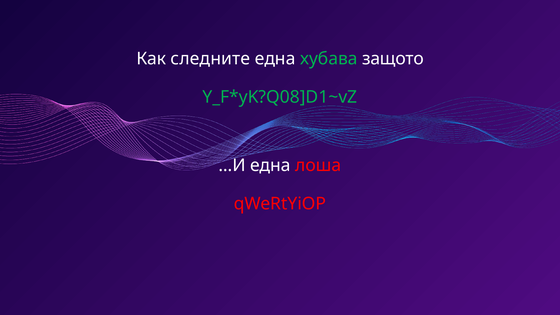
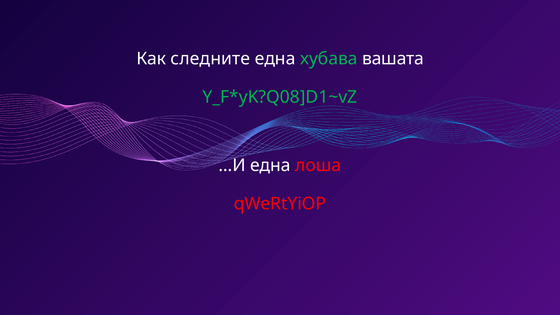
защото: защото -> вашата (393, 59)
